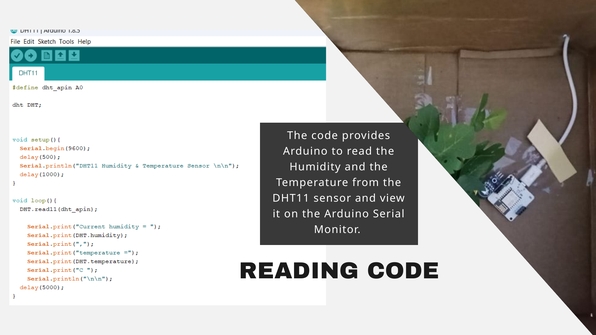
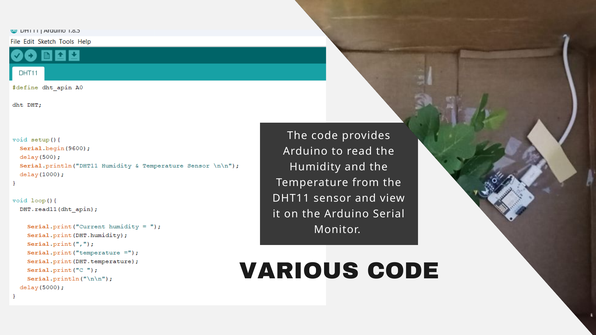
READING: READING -> VARIOUS (299, 271)
